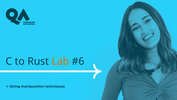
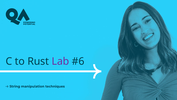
Lab colour: orange -> purple (60, 61)
